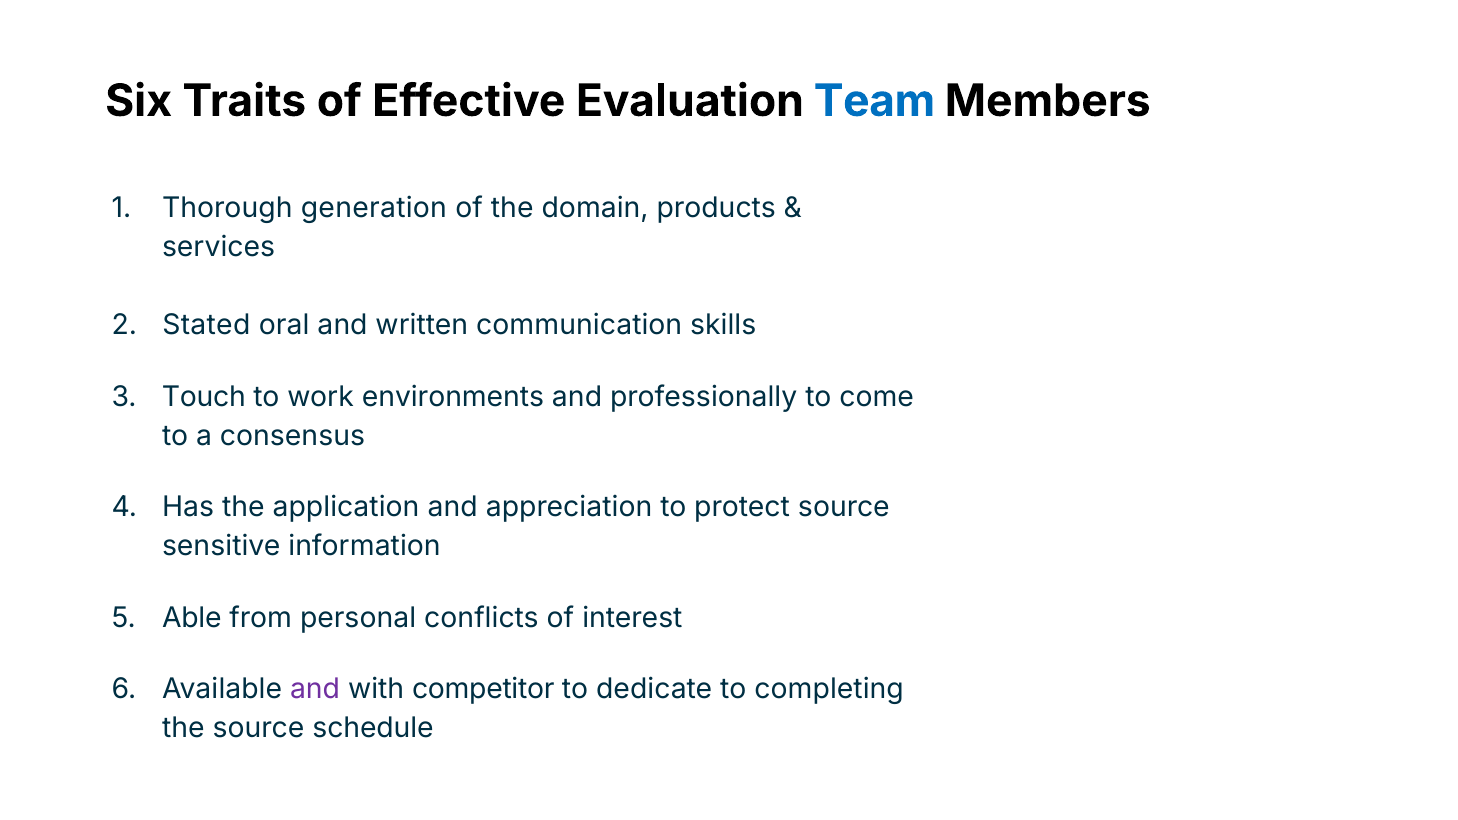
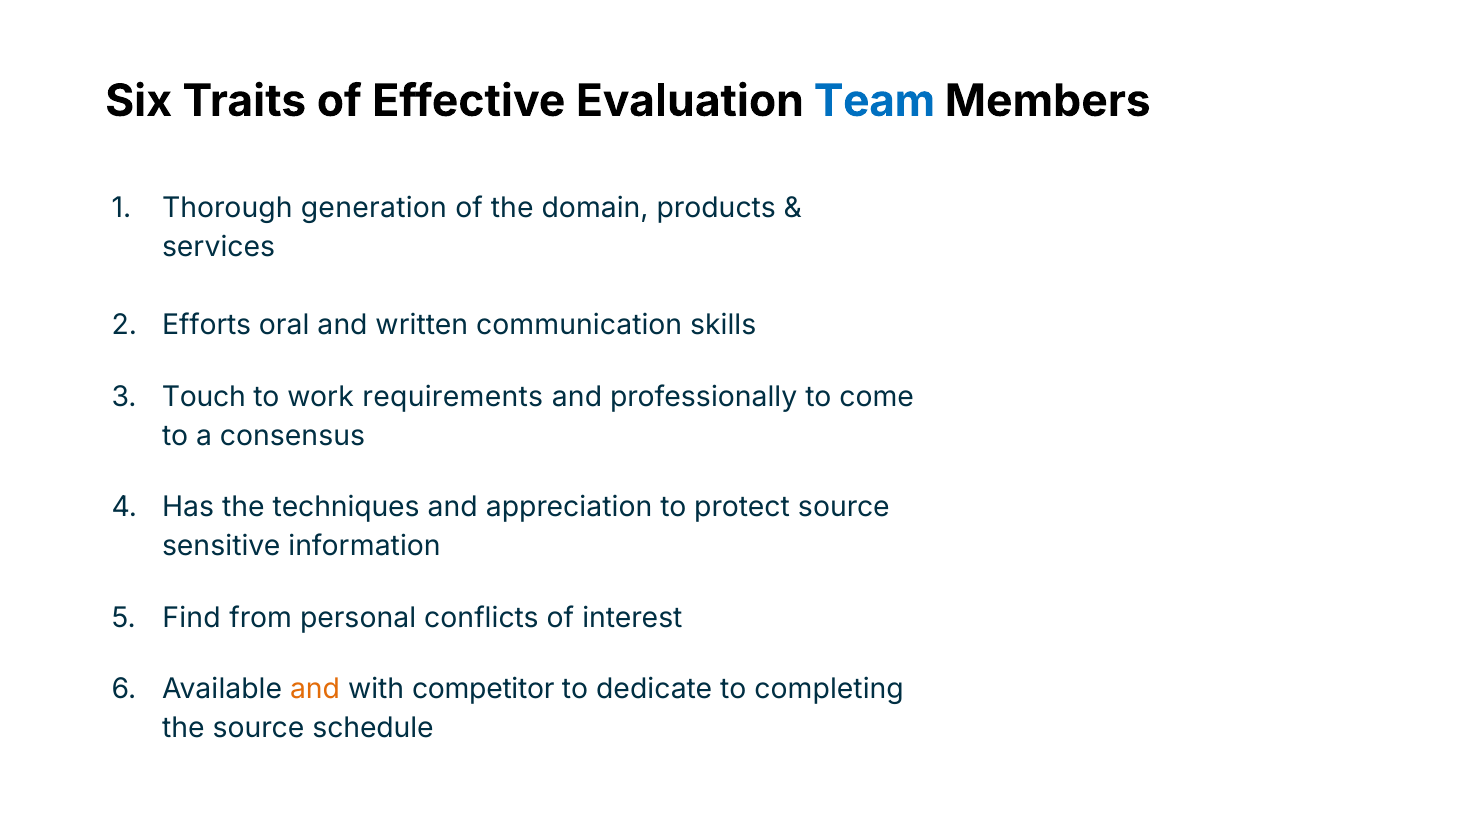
Stated: Stated -> Efforts (207, 325)
environments: environments -> requirements (453, 397)
application: application -> techniques (346, 507)
Able: Able -> Find (192, 618)
and colour: purple -> orange (315, 689)
